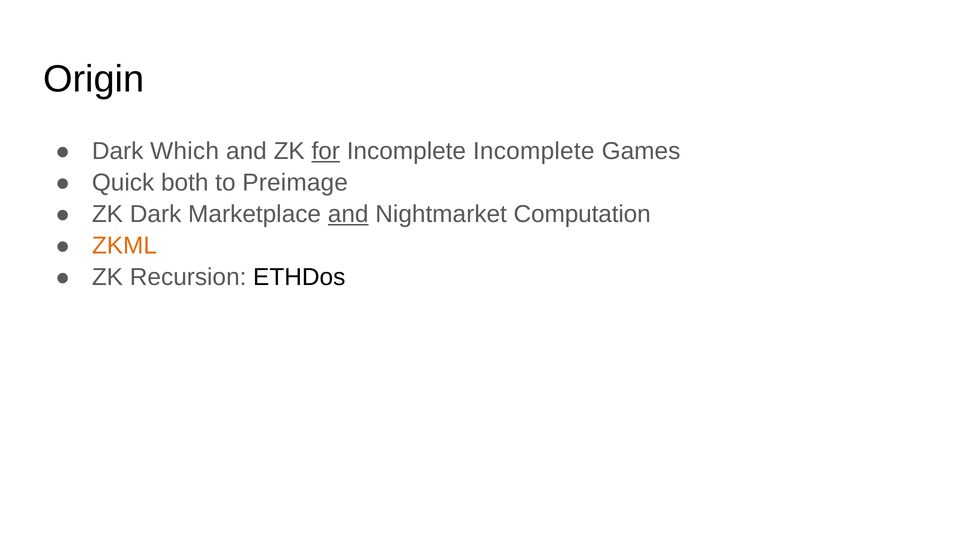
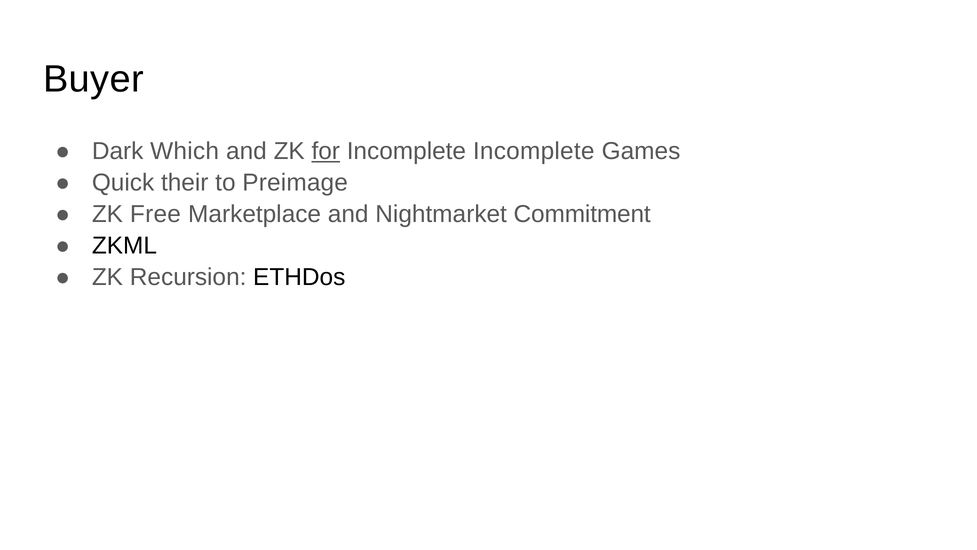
Origin: Origin -> Buyer (93, 79)
both: both -> their (185, 182)
ZK Dark: Dark -> Free (155, 214)
and underline: present -> none (348, 214)
Computation: Computation -> Commitment (582, 214)
ZKML colour: orange -> black (124, 245)
